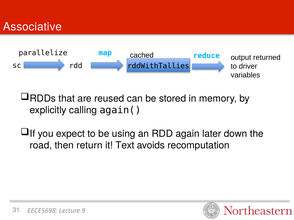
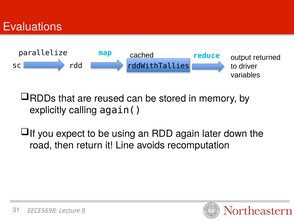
Associative: Associative -> Evaluations (32, 27)
Text: Text -> Line (125, 146)
